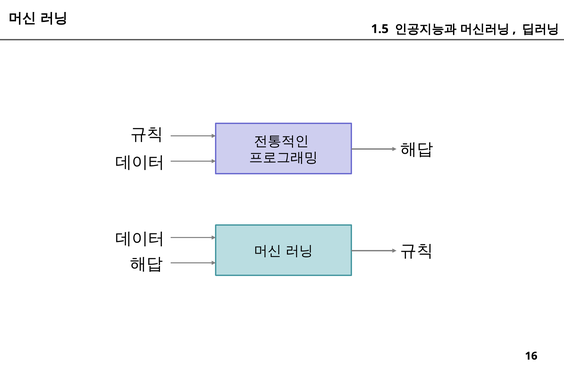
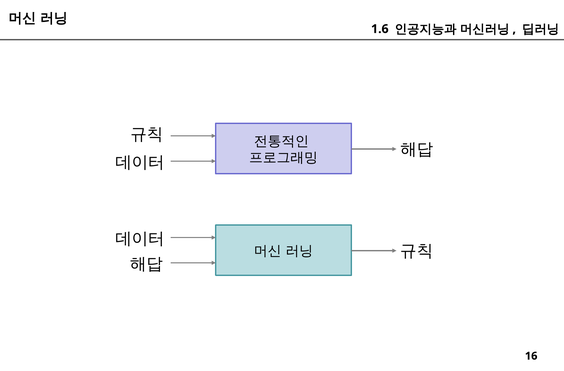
1.5: 1.5 -> 1.6 (380, 29)
